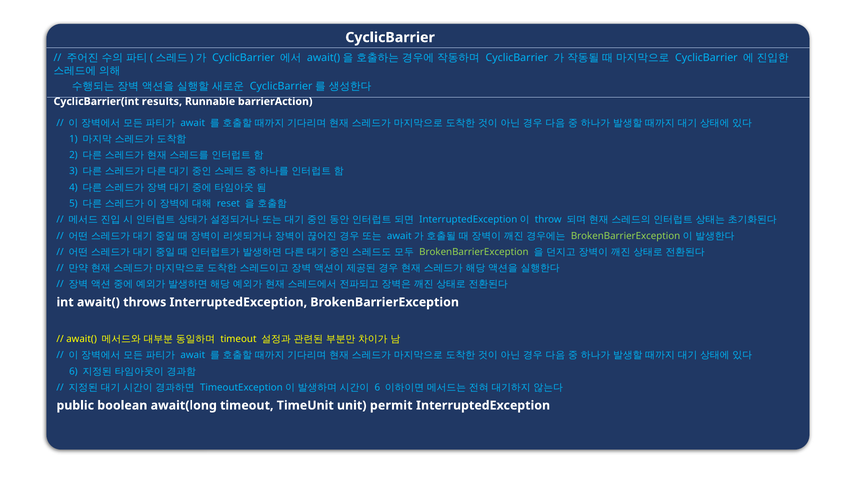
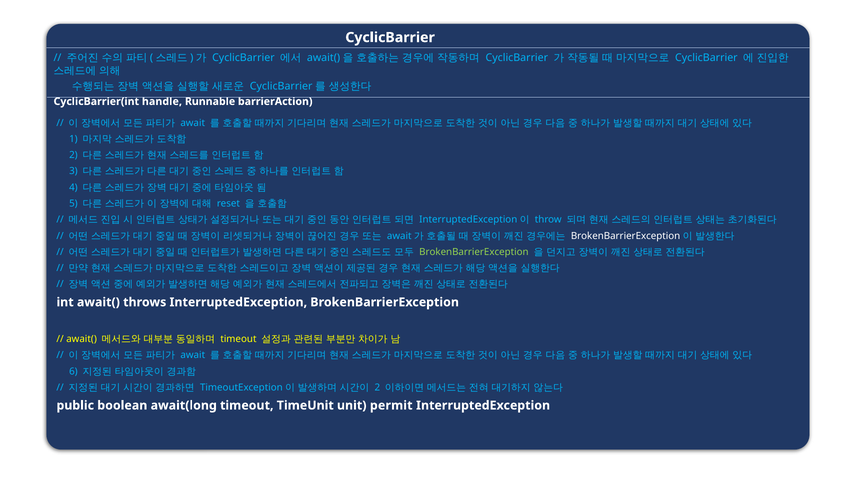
results: results -> handle (162, 101)
BrokenBarrierException colour: light green -> white (626, 236)
6: 6 -> 2 (377, 387)
